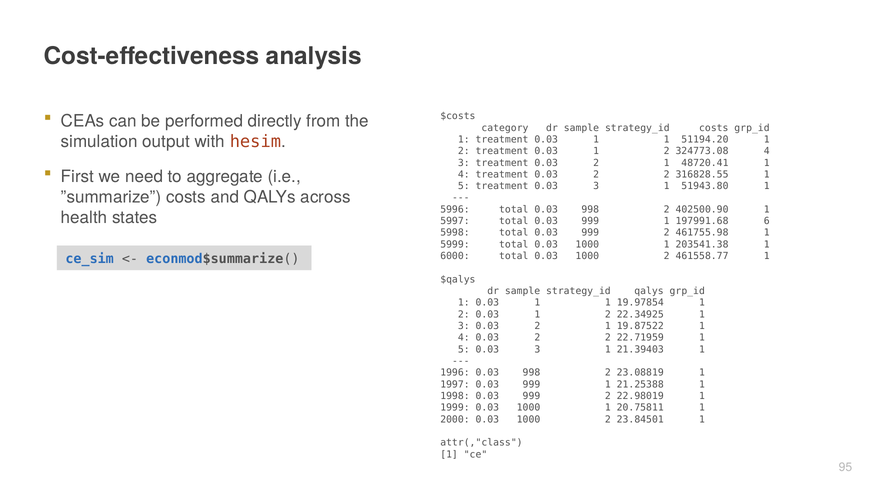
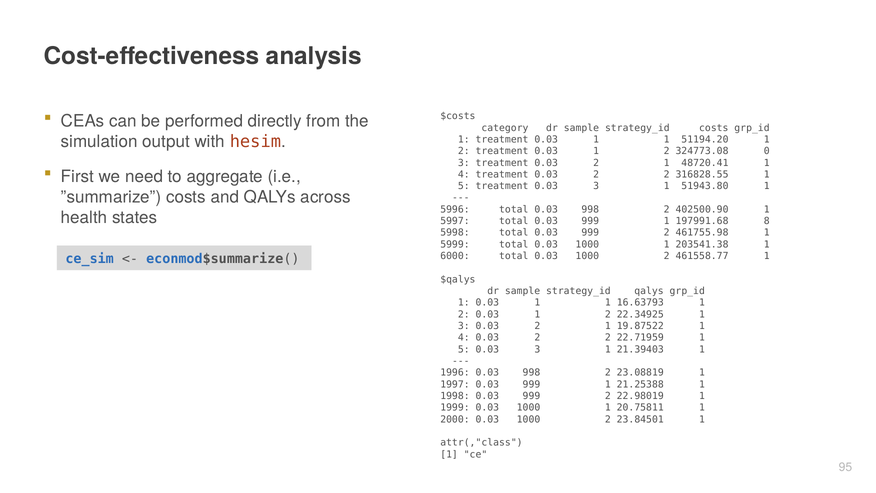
324773.08 4: 4 -> 0 (767, 151)
6: 6 -> 8 (767, 221)
19.97854: 19.97854 -> 16.63793 (640, 303)
